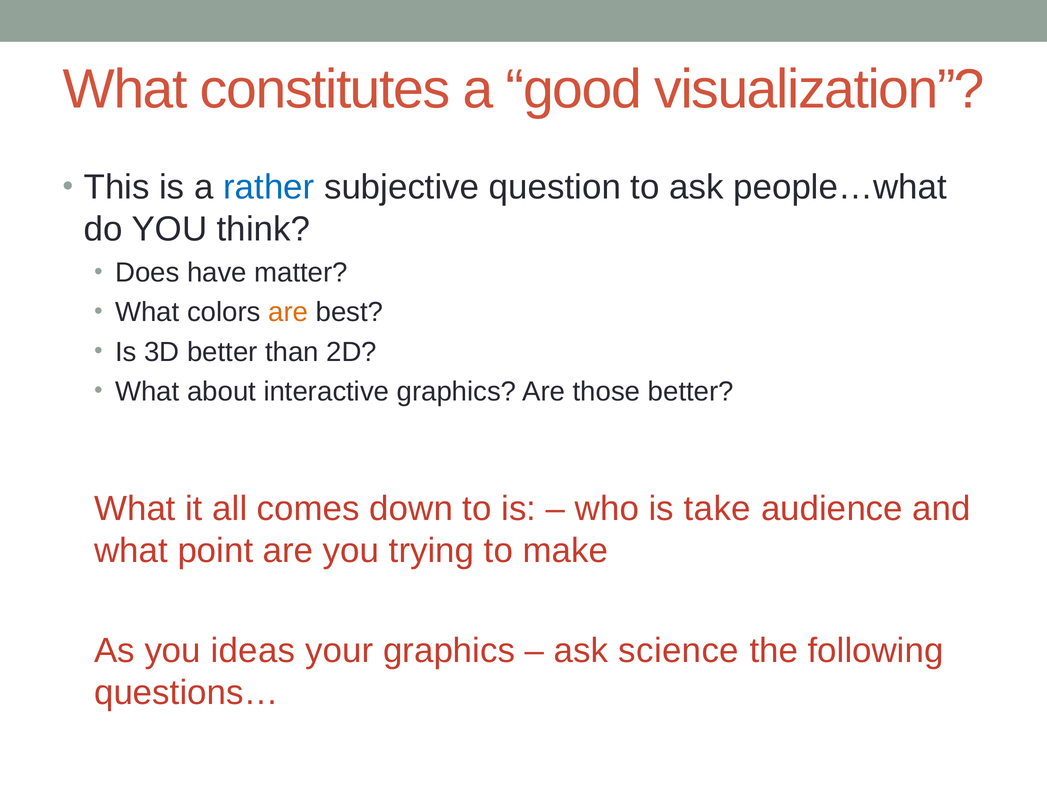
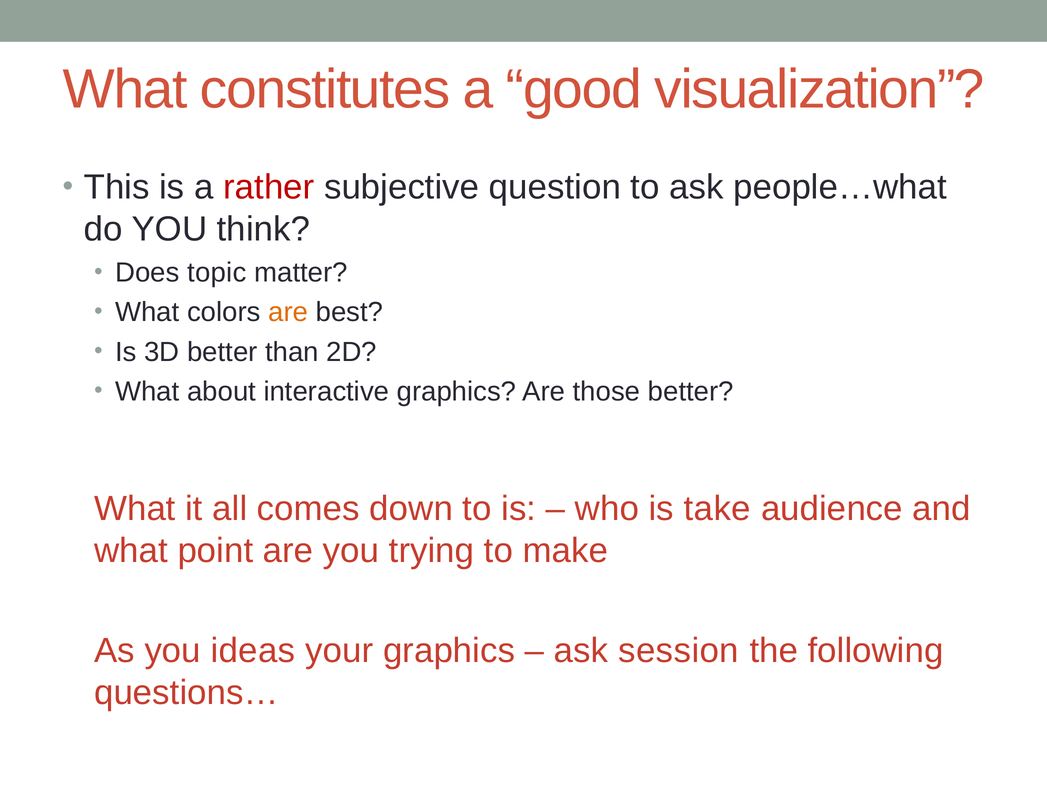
rather colour: blue -> red (269, 187)
have: have -> topic (217, 273)
science: science -> session (679, 650)
